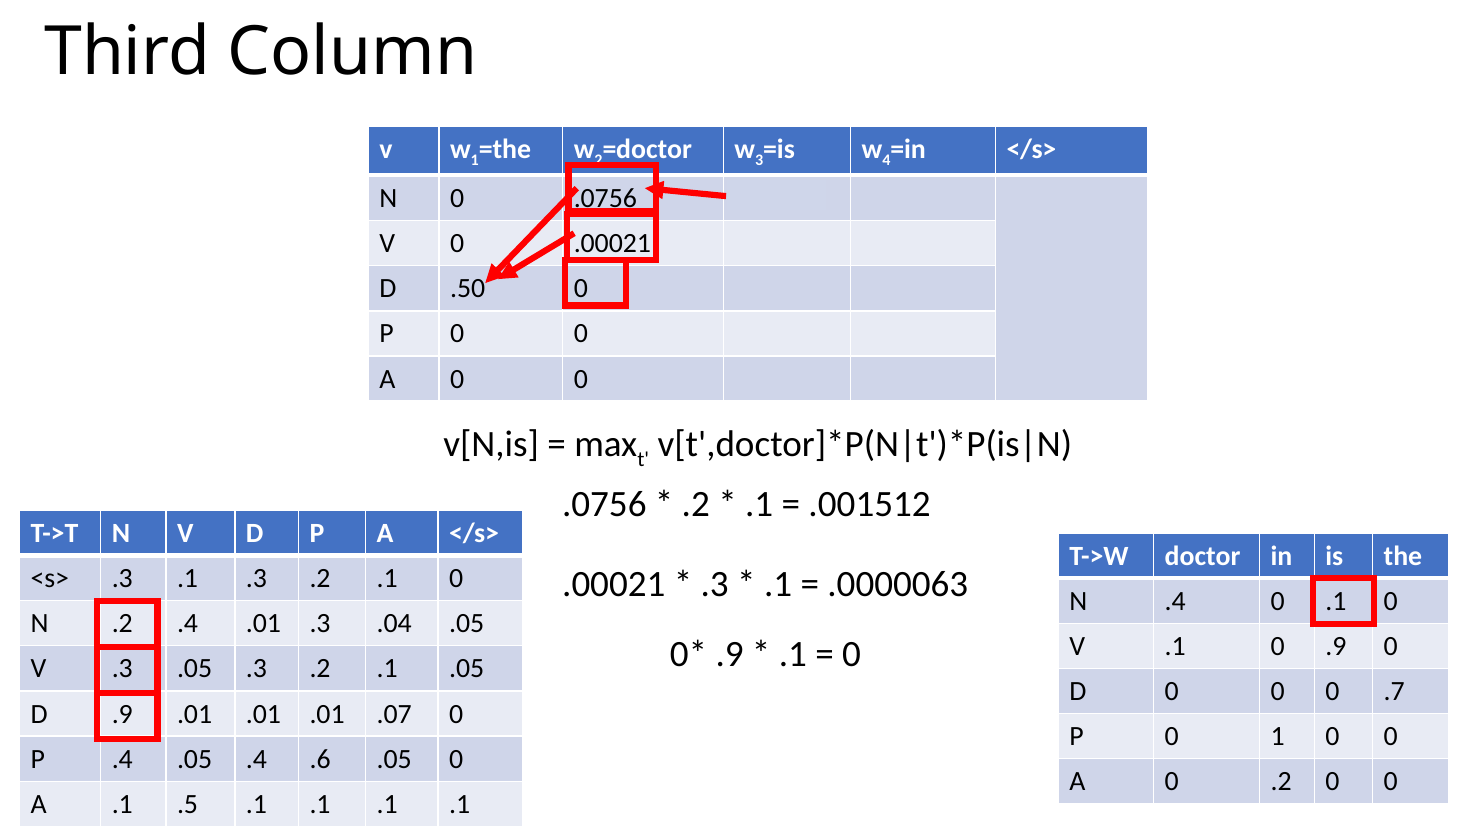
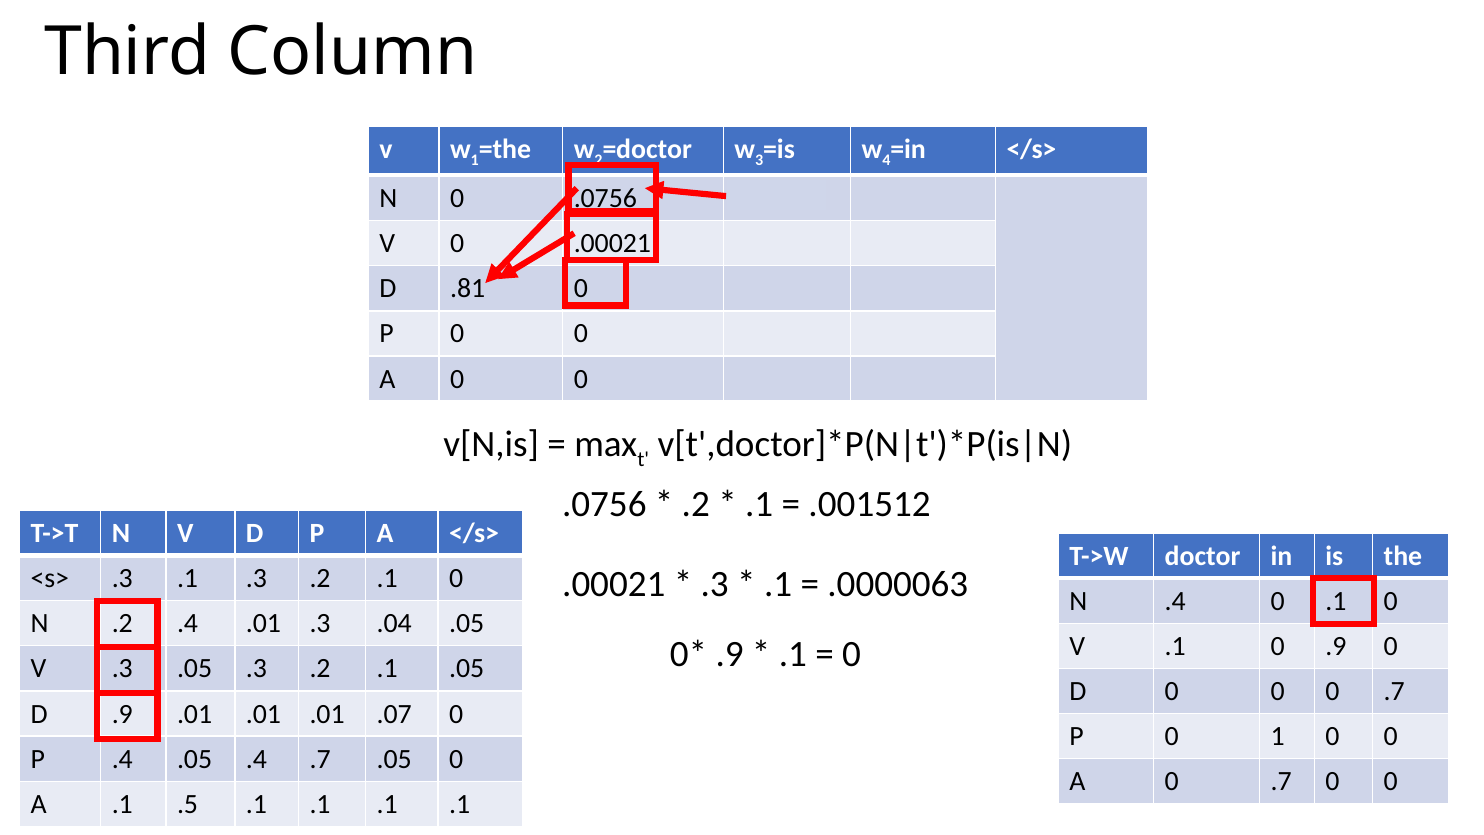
.50: .50 -> .81 (468, 289)
.4 .6: .6 -> .7 (320, 759)
A 0 .2: .2 -> .7 (1281, 781)
